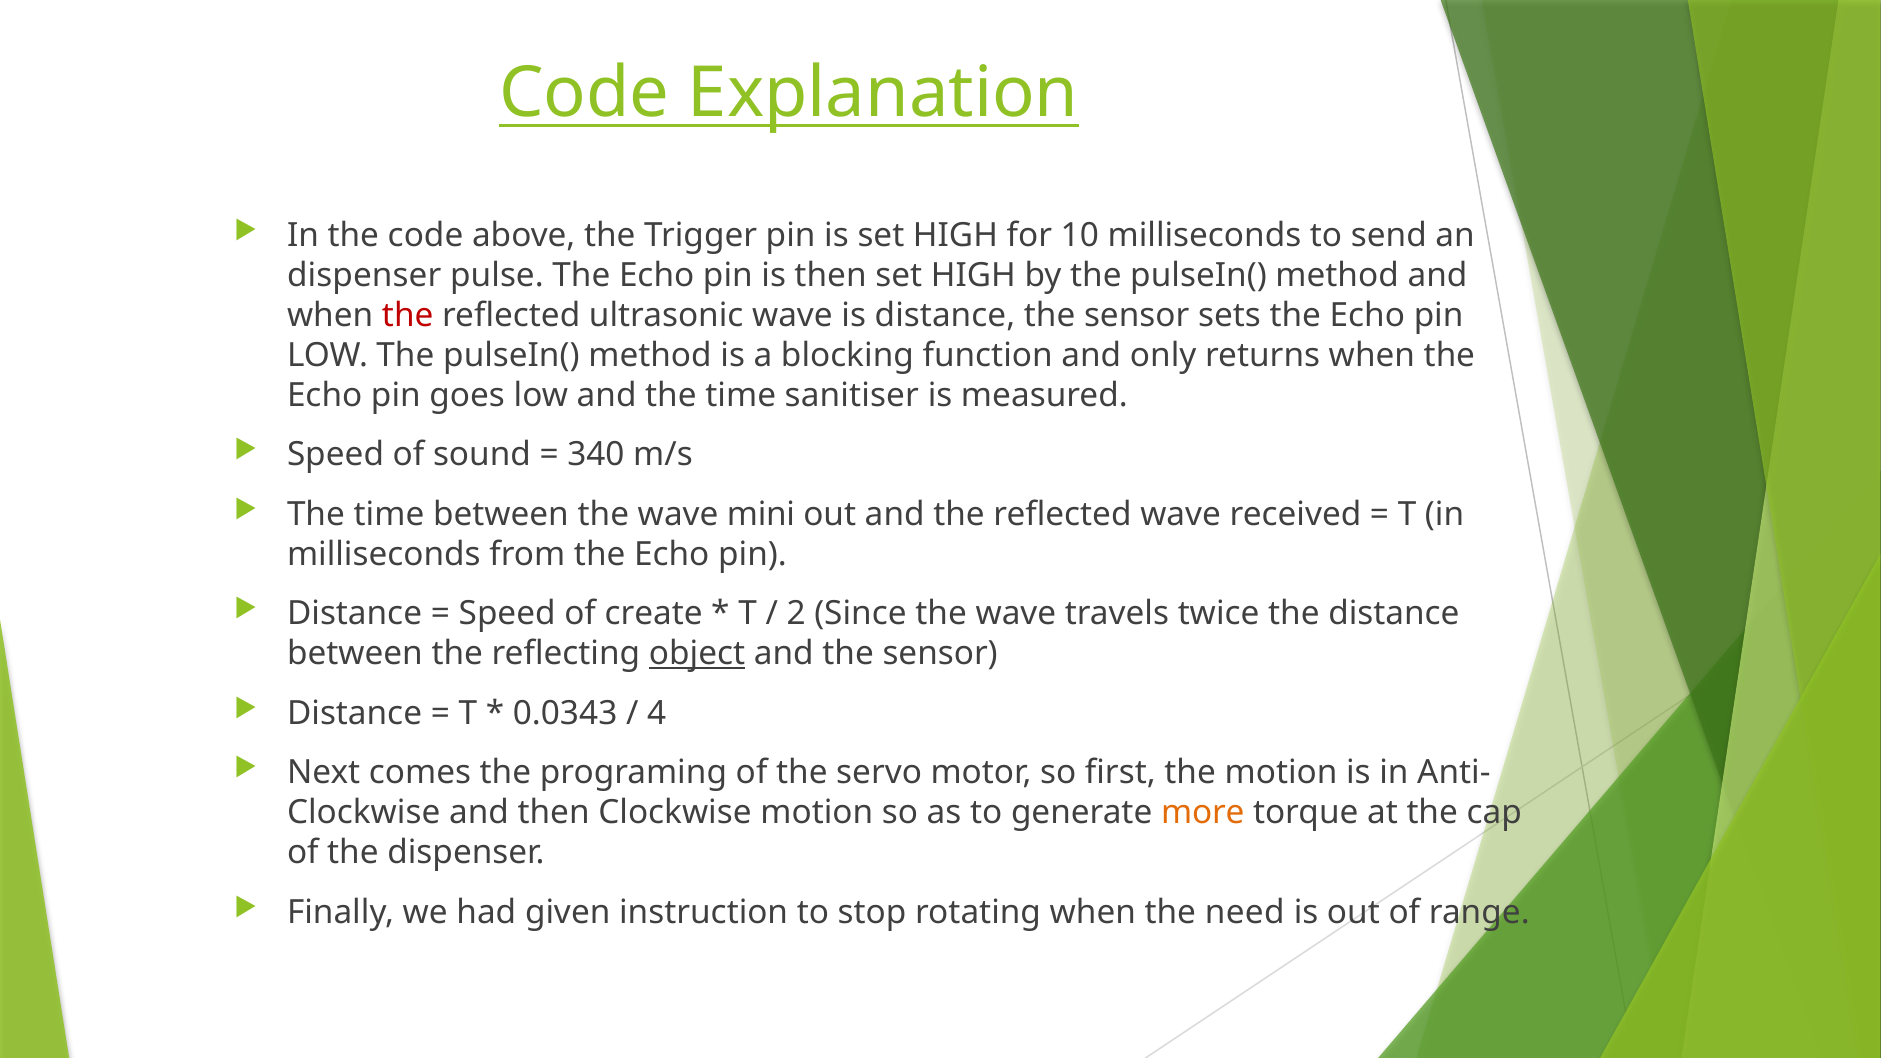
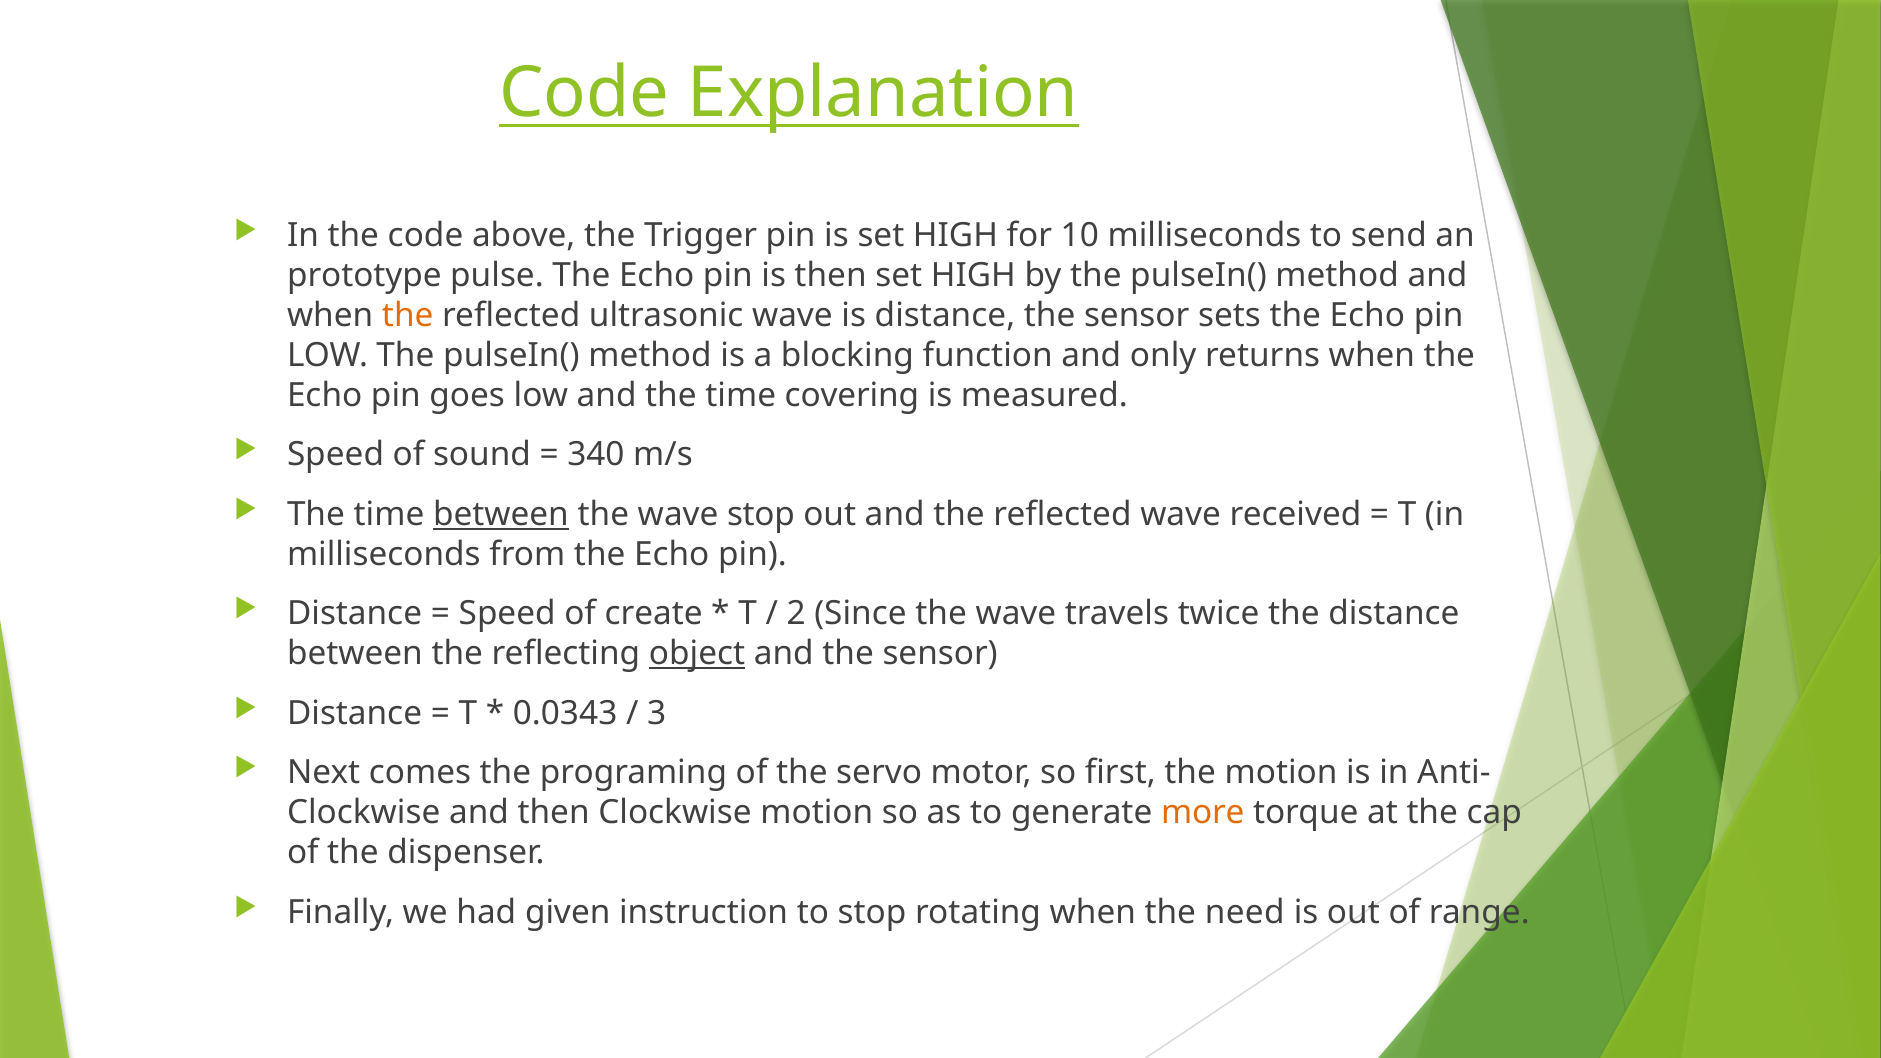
dispenser: dispenser -> prototype (364, 275)
the colour: red -> orange (408, 315)
sanitiser: sanitiser -> covering (852, 395)
between underline: none -> present (501, 514)
wave mini: mini -> stop (761, 514)
4: 4 -> 3 (657, 713)
